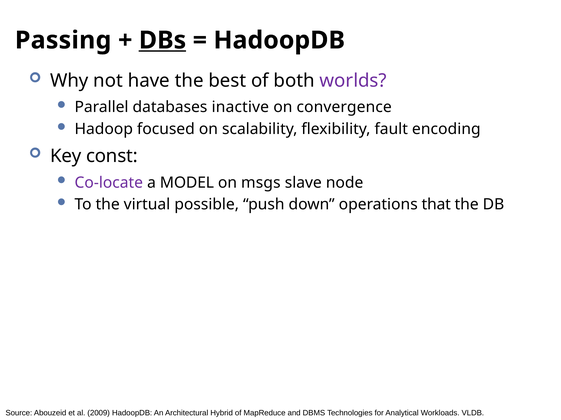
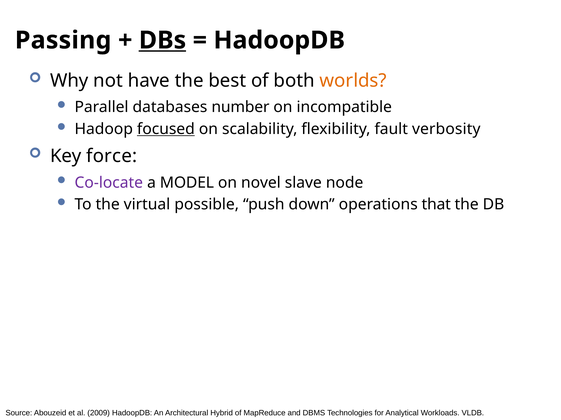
worlds colour: purple -> orange (353, 81)
inactive: inactive -> number (240, 107)
convergence: convergence -> incompatible (344, 107)
focused underline: none -> present (166, 129)
encoding: encoding -> verbosity (446, 129)
const: const -> force (112, 156)
msgs: msgs -> novel (261, 183)
